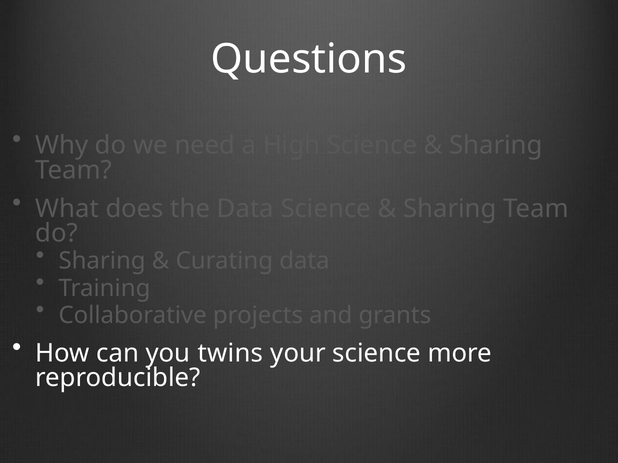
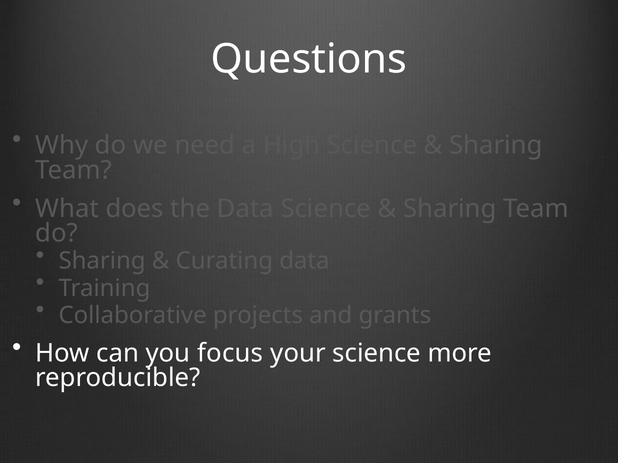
twins: twins -> focus (230, 354)
